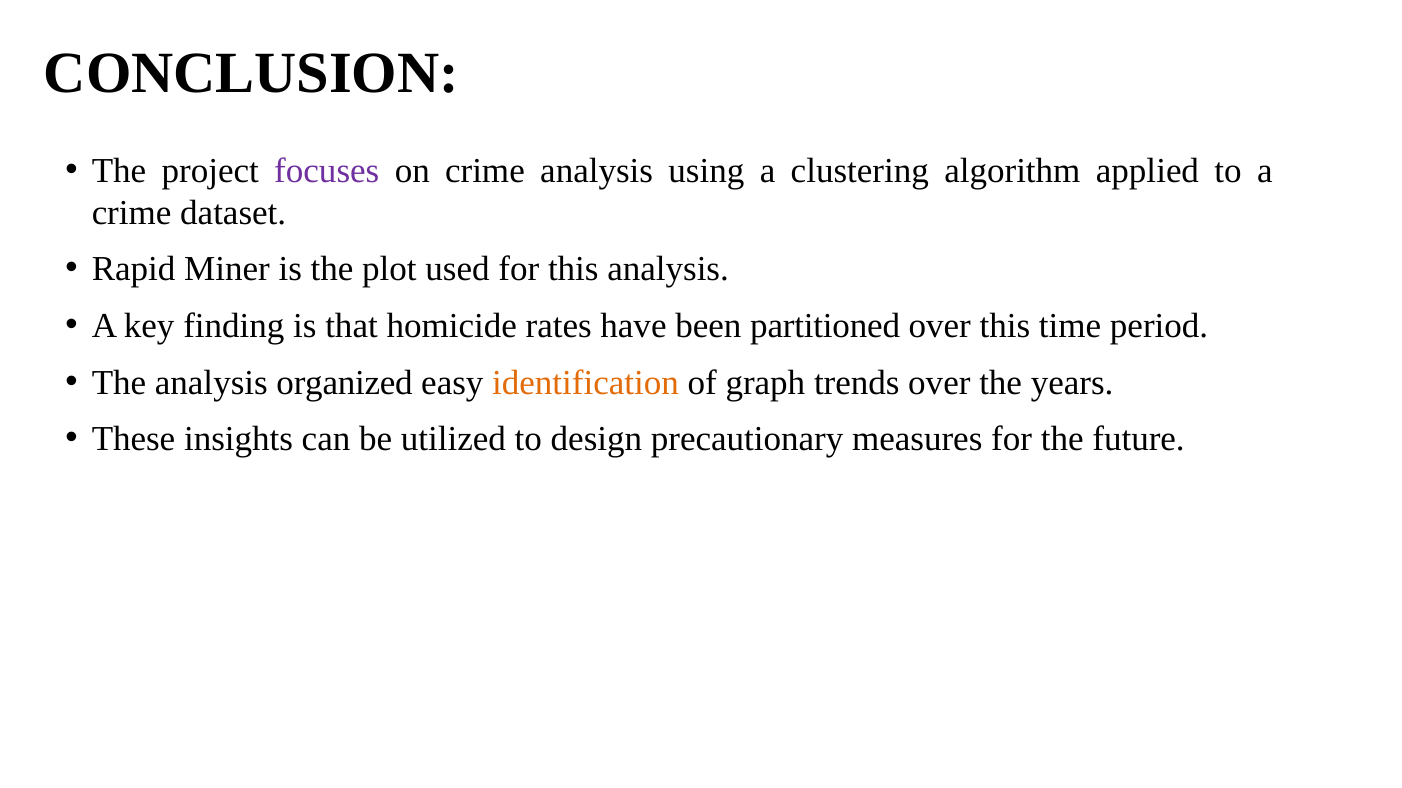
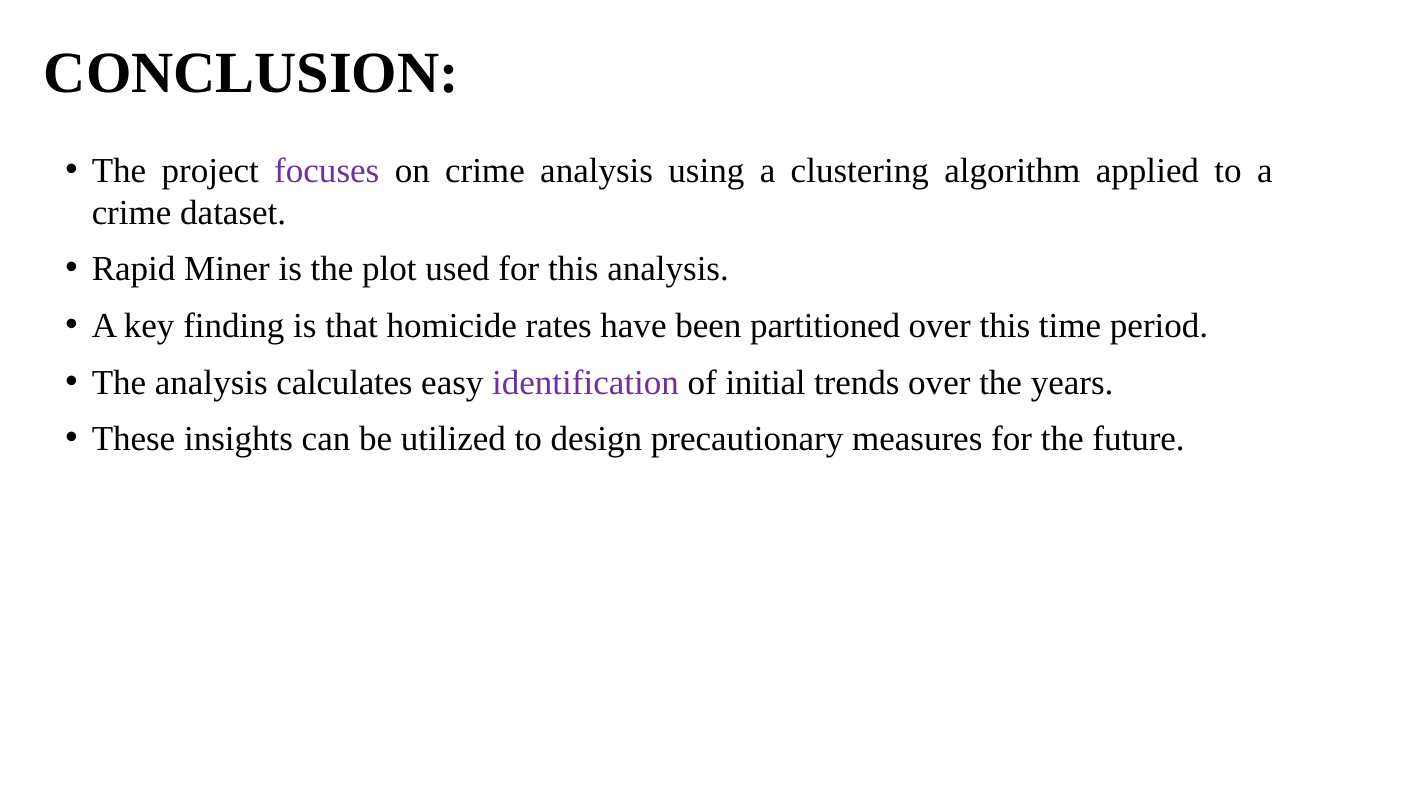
organized: organized -> calculates (345, 383)
identification colour: orange -> purple (586, 383)
graph: graph -> initial (766, 383)
